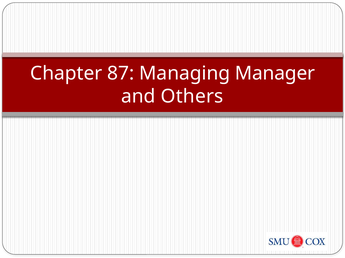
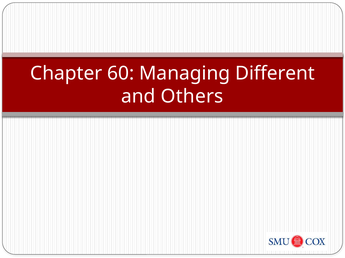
87: 87 -> 60 (121, 74)
Manager: Manager -> Different (275, 74)
